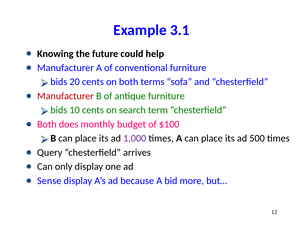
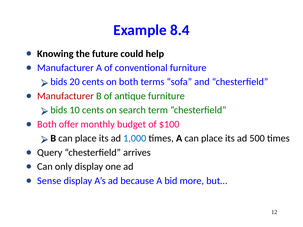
3.1: 3.1 -> 8.4 (180, 30)
does: does -> offer (69, 124)
1,000 colour: purple -> blue (135, 139)
